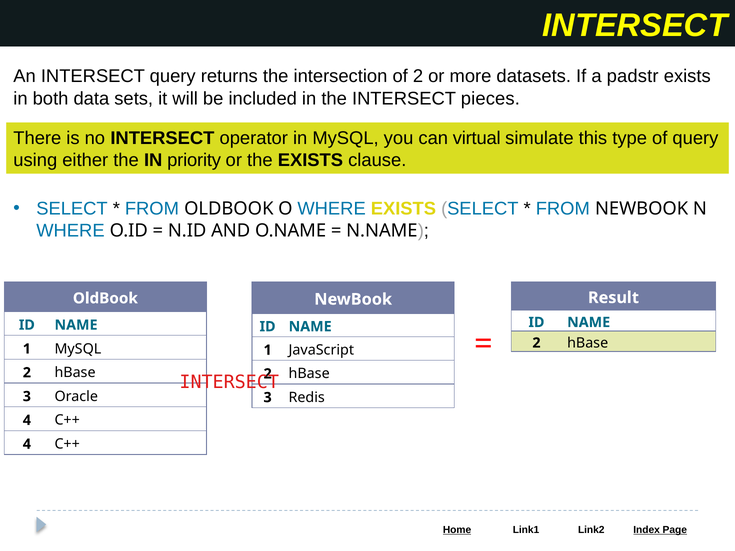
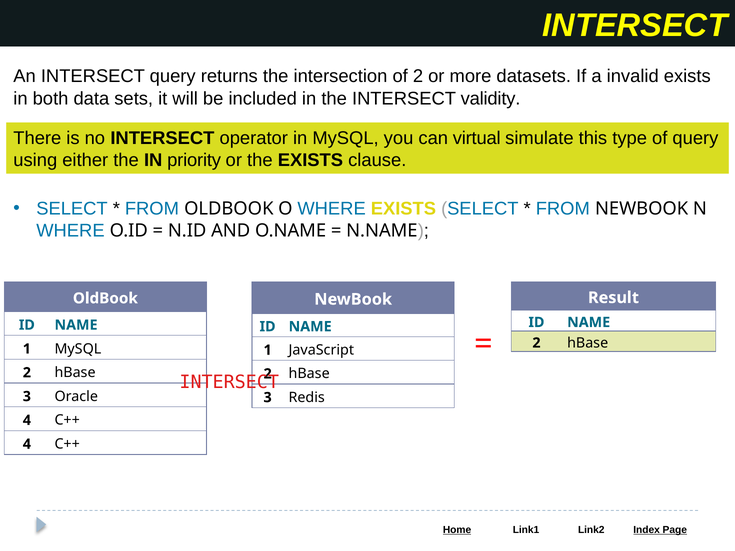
padstr: padstr -> invalid (633, 76)
pieces: pieces -> validity (491, 99)
